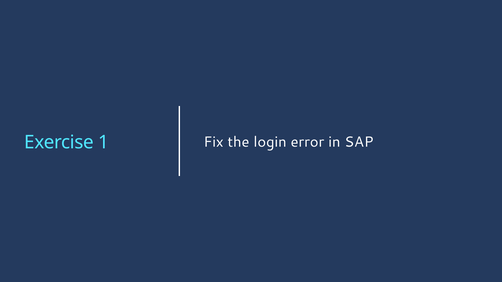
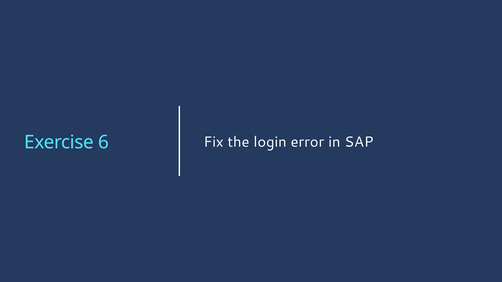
1: 1 -> 6 (104, 142)
